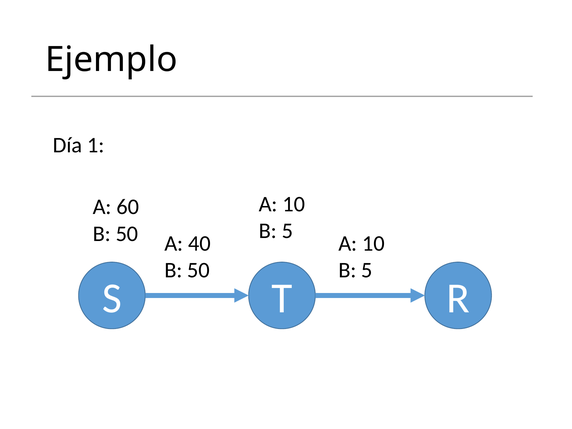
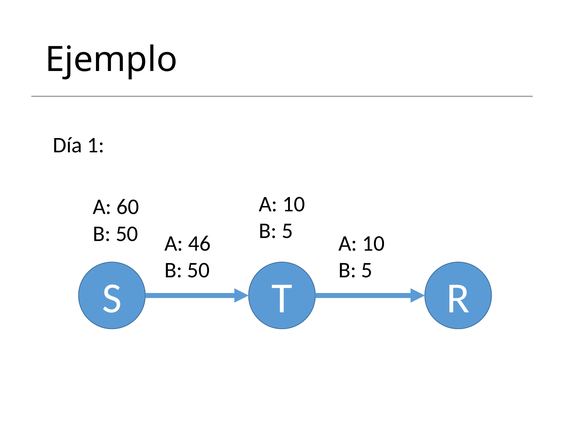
40: 40 -> 46 (199, 244)
